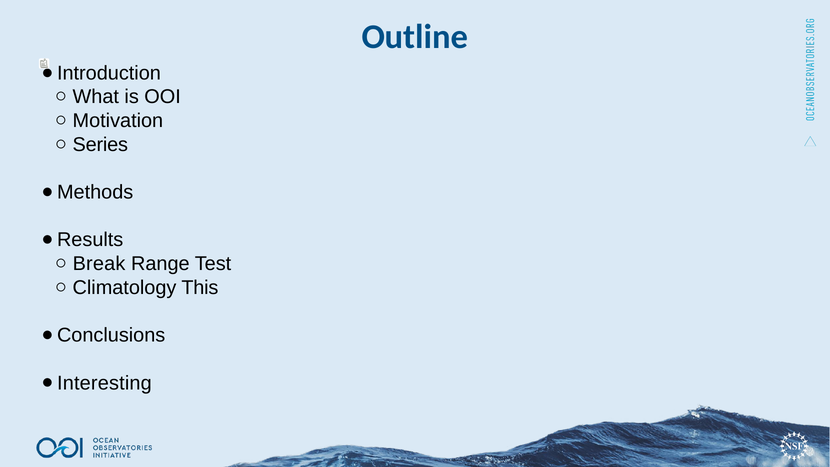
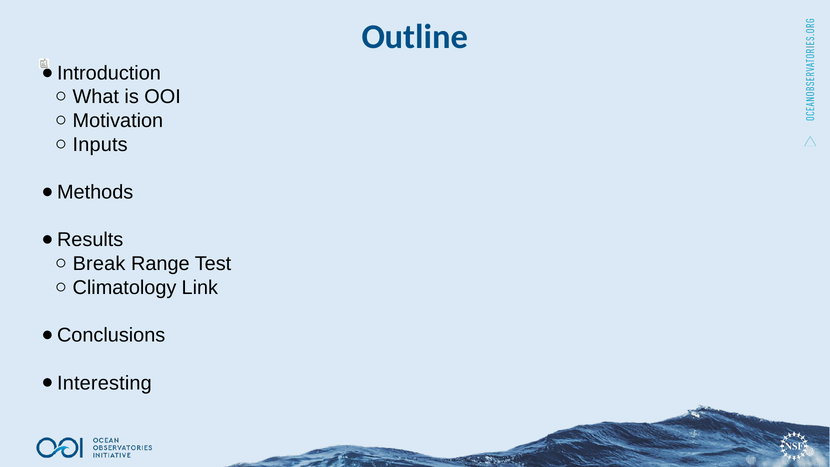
Series: Series -> Inputs (100, 145)
This: This -> Link (200, 288)
